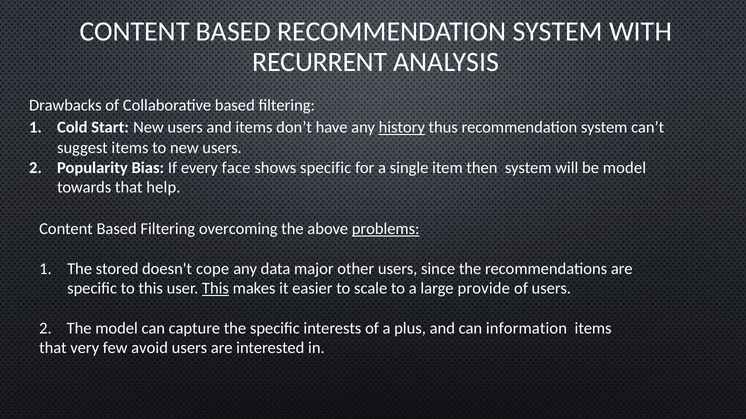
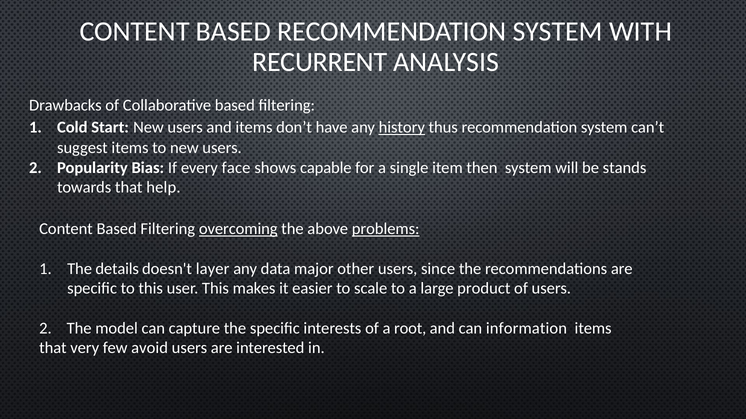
shows specific: specific -> capable (326, 168)
be model: model -> stands (625, 168)
overcoming underline: none -> present (238, 229)
stored: stored -> details (117, 269)
cope: cope -> layer (213, 269)
This underline: present -> none (215, 289)
provide: provide -> product (484, 289)
plus: plus -> root (410, 329)
